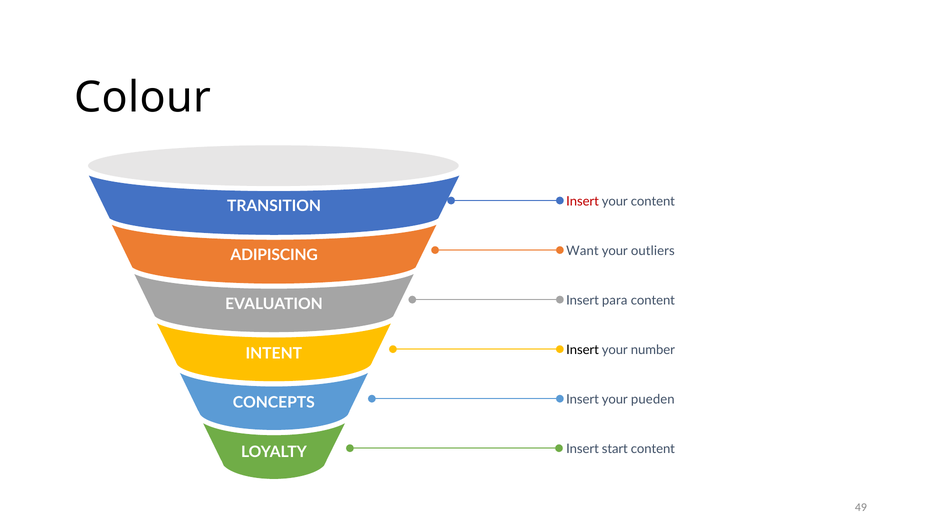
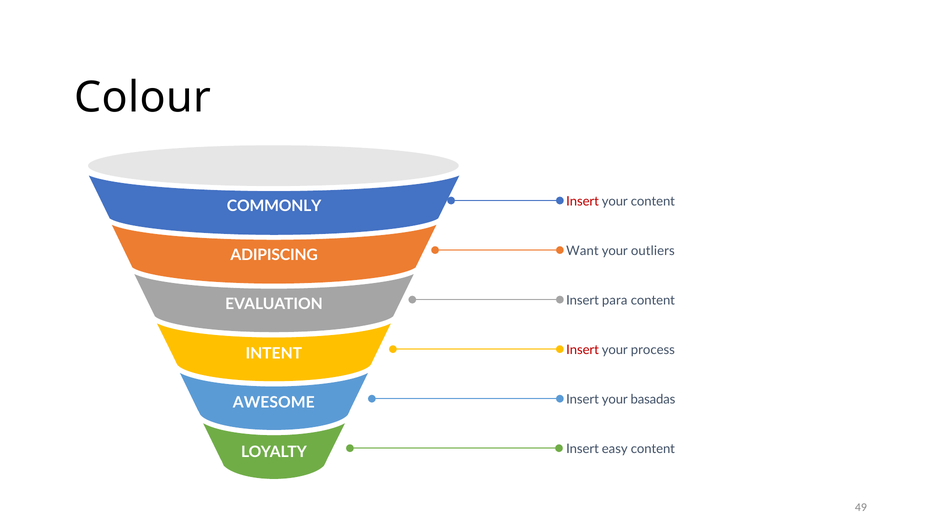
TRANSITION: TRANSITION -> COMMONLY (274, 206)
Insert colour: black -> red (583, 350)
number: number -> process (653, 350)
pueden: pueden -> basadas (653, 400)
CONCEPTS: CONCEPTS -> AWESOME (274, 403)
start: start -> easy (615, 449)
